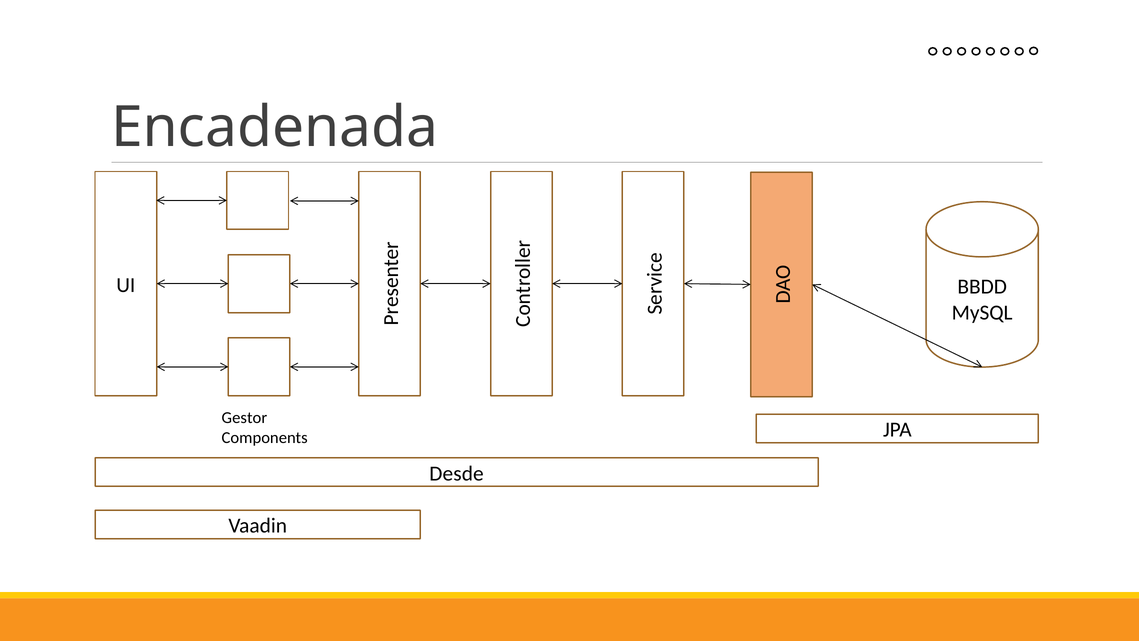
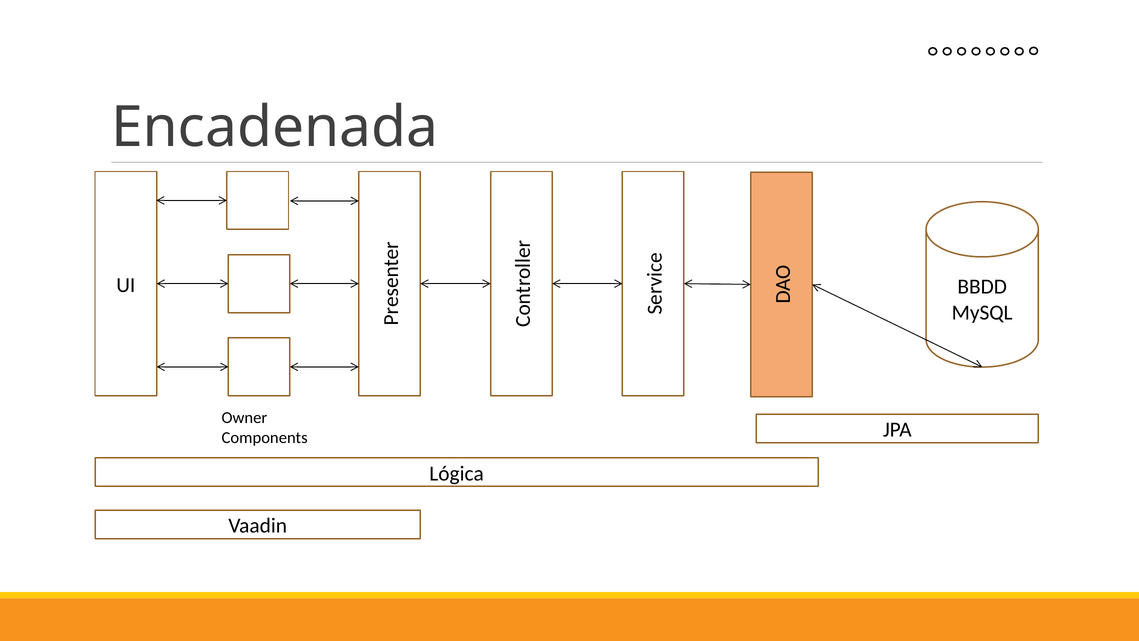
Gestor: Gestor -> Owner (244, 418)
Desde: Desde -> Lógica (457, 473)
